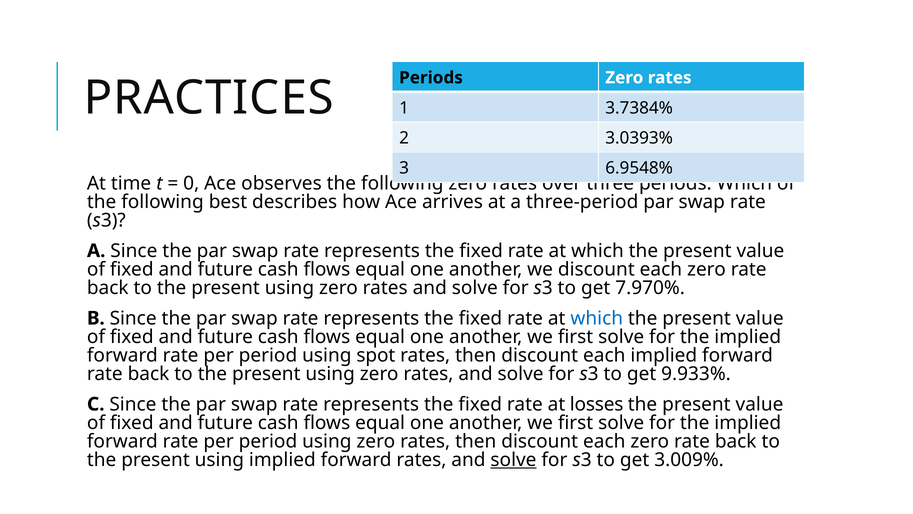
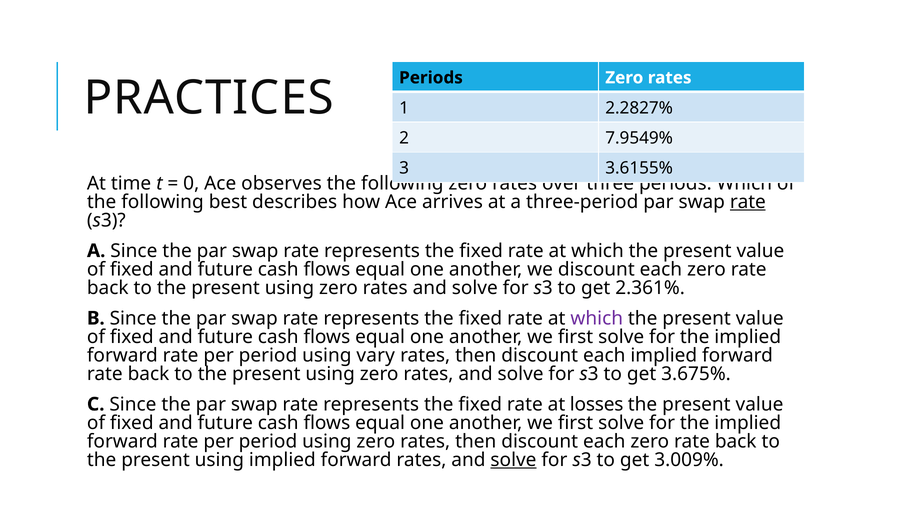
3.7384%: 3.7384% -> 2.2827% (639, 108)
3.0393%: 3.0393% -> 7.9549% (639, 138)
6.9548%: 6.9548% -> 3.6155% (639, 168)
rate underline: none -> present (748, 202)
7.970%: 7.970% -> 2.361% (650, 288)
which colour: blue -> purple (597, 318)
spot: spot -> vary (376, 355)
9.933%: 9.933% -> 3.675% (696, 373)
